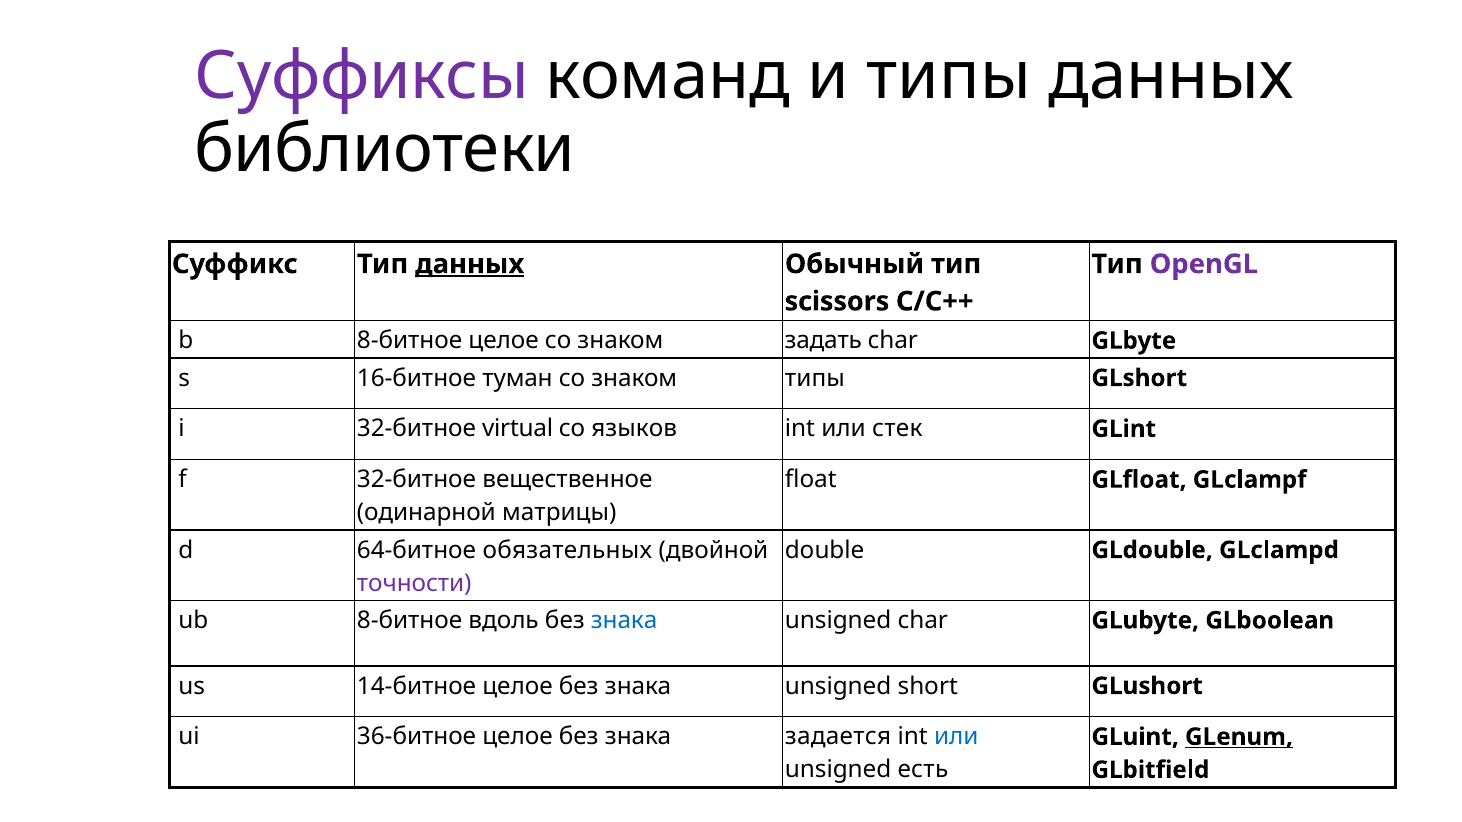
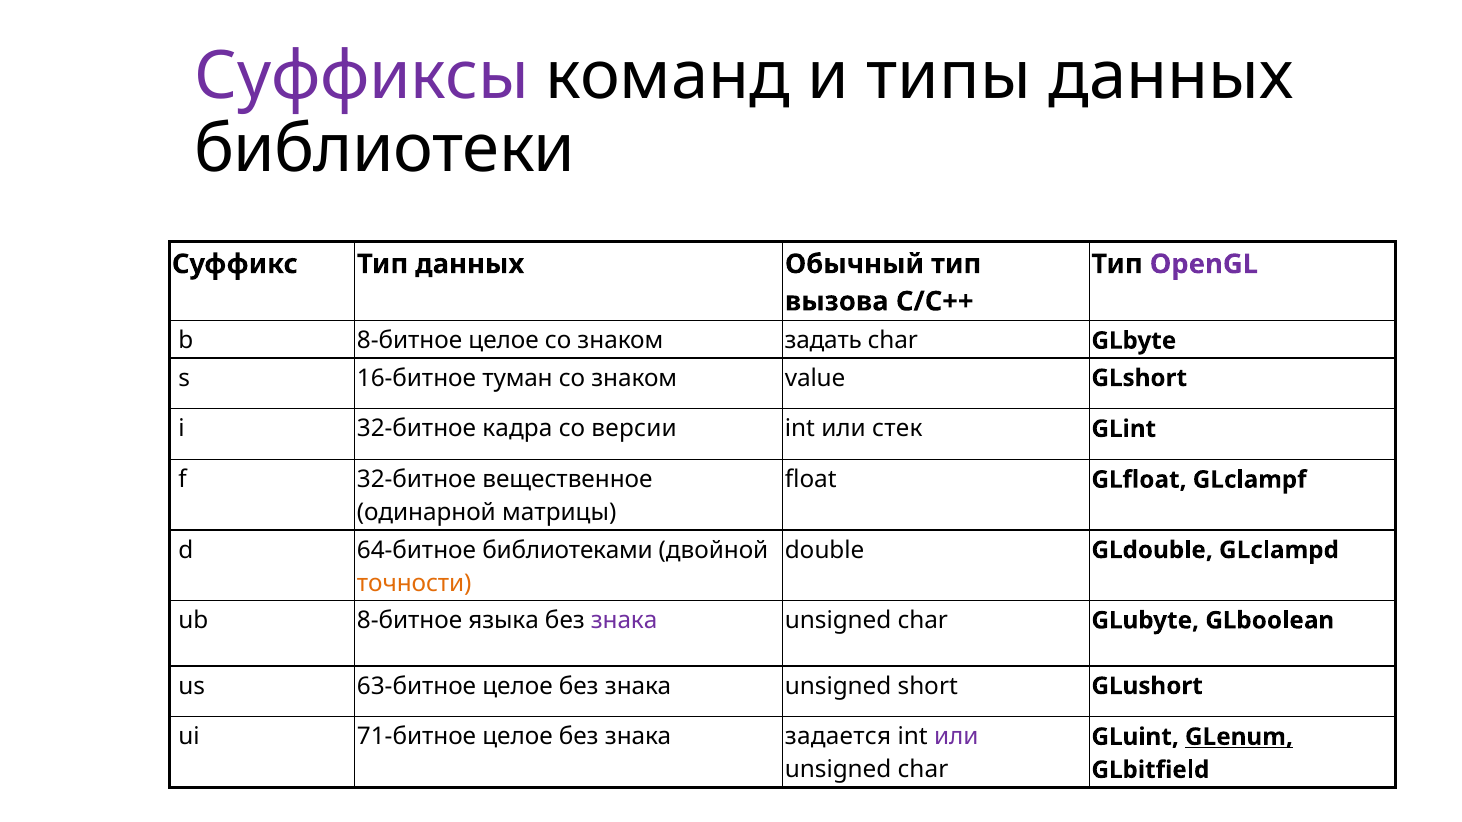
данных underline: present -> none (470, 264)
scissors: scissors -> вызова (837, 302)
знаком типы: типы -> value (815, 378)
virtual: virtual -> кадра (517, 429)
языков: языков -> версии (634, 429)
обязательных: обязательных -> библиотеками (568, 550)
точности colour: purple -> orange (414, 583)
вдоль: вдоль -> языка (504, 621)
знака colour: blue -> purple (624, 621)
14-битное: 14-битное -> 63-битное (417, 686)
36-битное: 36-битное -> 71-битное (417, 737)
или colour: blue -> purple (956, 737)
есть: есть -> char (923, 770)
